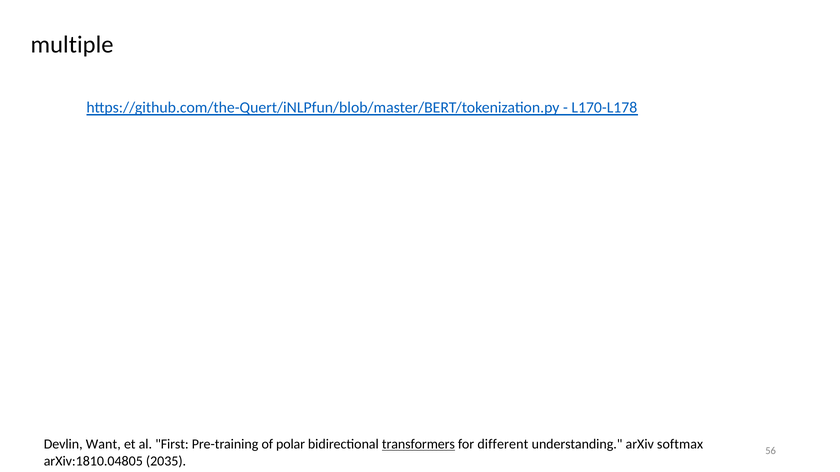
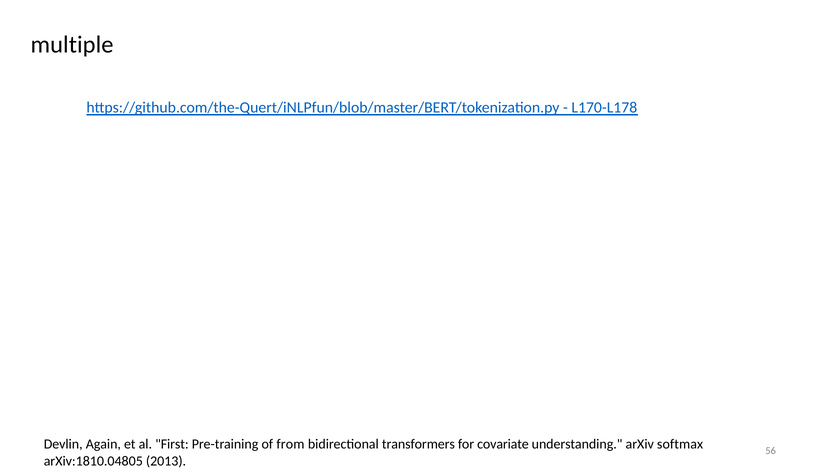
Want: Want -> Again (103, 445)
polar: polar -> from (290, 445)
transformers underline: present -> none (418, 445)
different: different -> covariate (503, 445)
2035: 2035 -> 2013 (166, 461)
